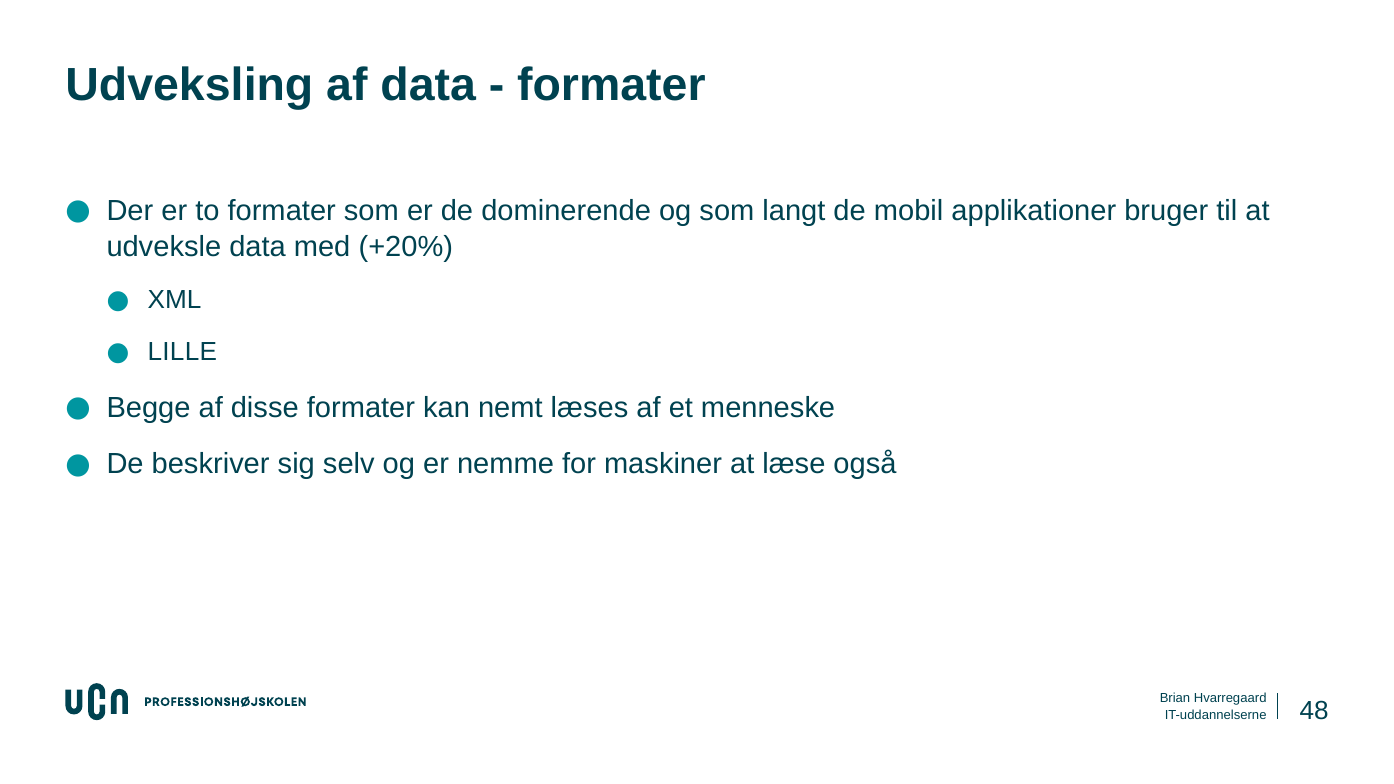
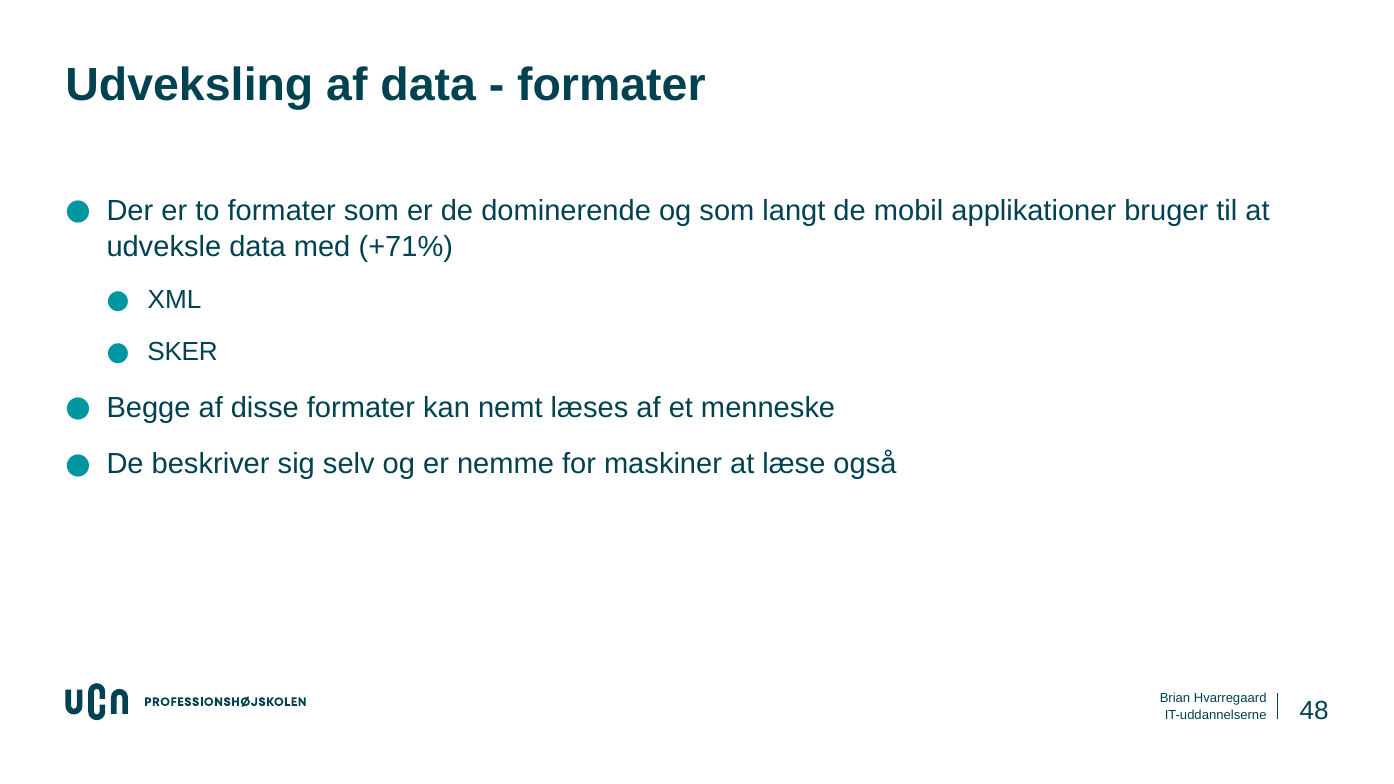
+20%: +20% -> +71% (406, 247)
LILLE: LILLE -> SKER (183, 352)
